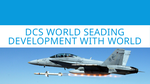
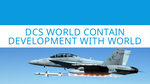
SEADING: SEADING -> CONTAIN (104, 32)
